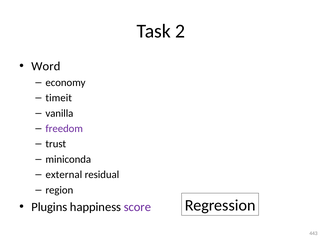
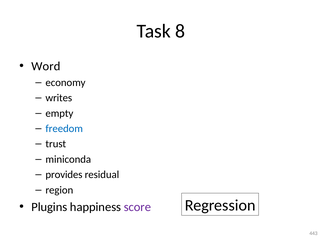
2: 2 -> 8 (180, 31)
timeit: timeit -> writes (59, 98)
vanilla: vanilla -> empty (59, 113)
freedom colour: purple -> blue (64, 129)
external: external -> provides (64, 175)
